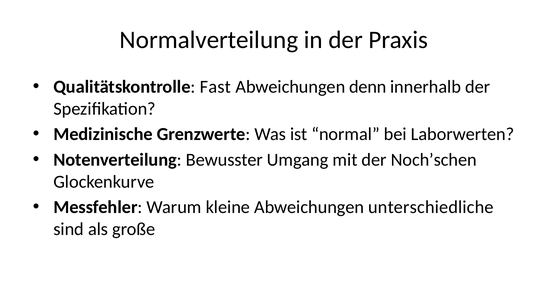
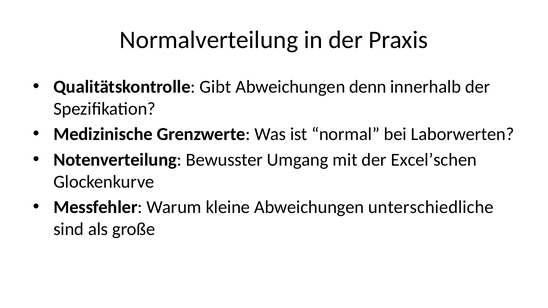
Fast: Fast -> Gibt (215, 87)
Noch’schen: Noch’schen -> Excel’schen (434, 160)
